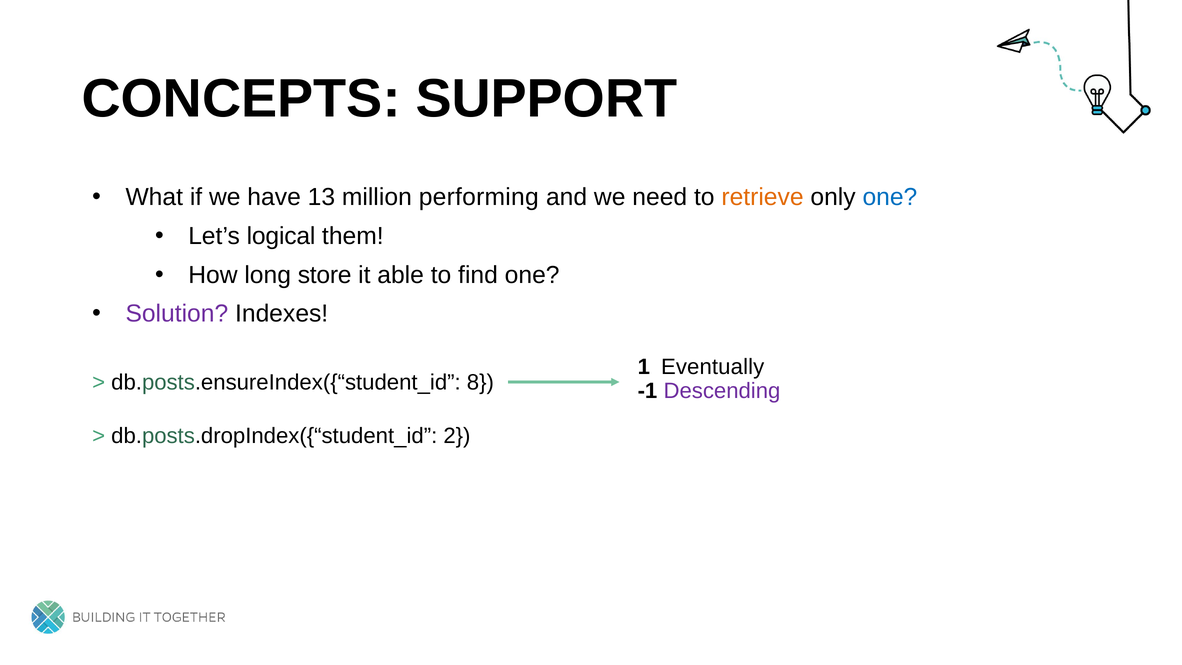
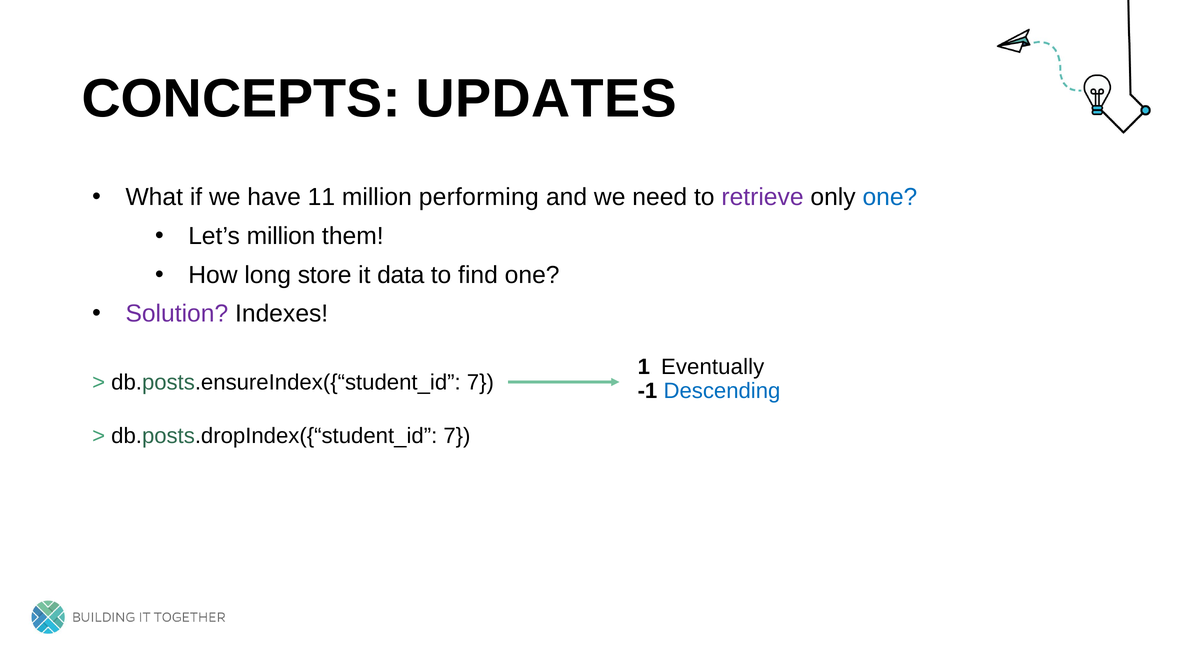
SUPPORT: SUPPORT -> UPDATES (546, 99)
13: 13 -> 11 (321, 197)
retrieve colour: orange -> purple (763, 197)
Let’s logical: logical -> million (281, 236)
able: able -> data (401, 275)
db.posts.ensureIndex({“student_id 8: 8 -> 7 (480, 383)
Descending colour: purple -> blue (722, 391)
db.posts.dropIndex({“student_id 2: 2 -> 7 (457, 436)
